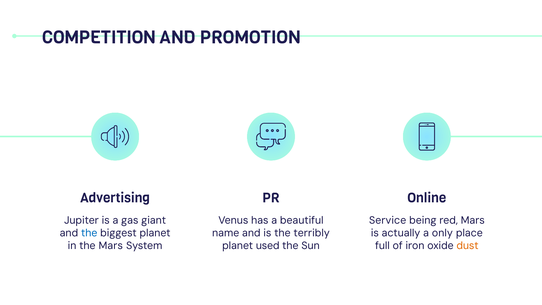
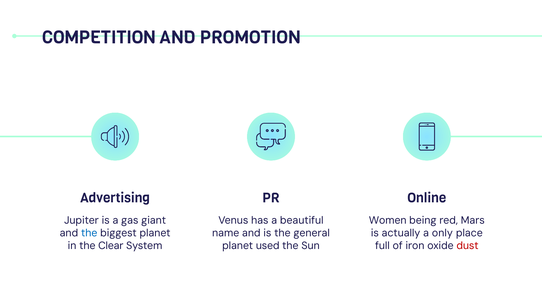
Service: Service -> Women (388, 220)
terribly: terribly -> general (312, 233)
the Mars: Mars -> Clear (111, 246)
dust colour: orange -> red (467, 246)
